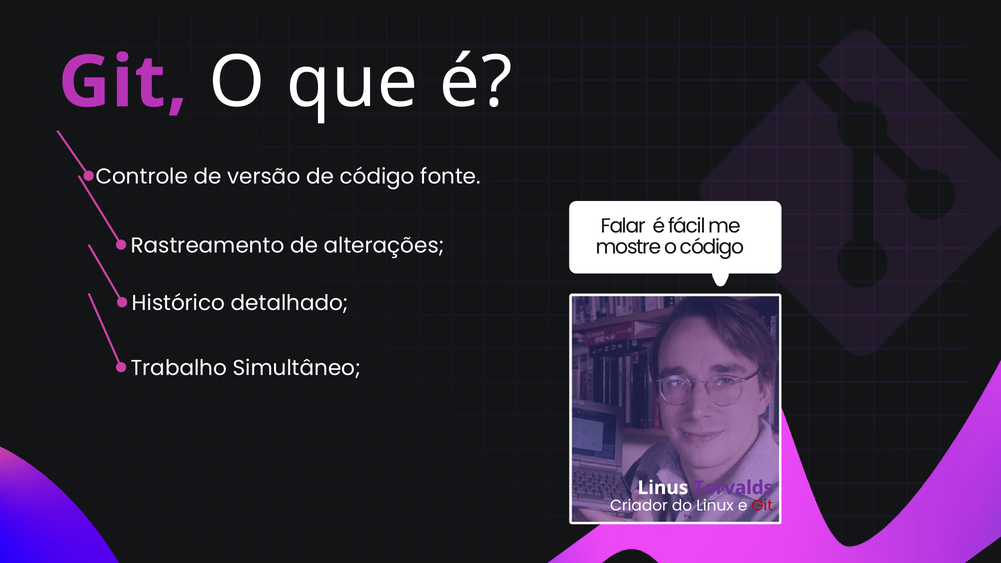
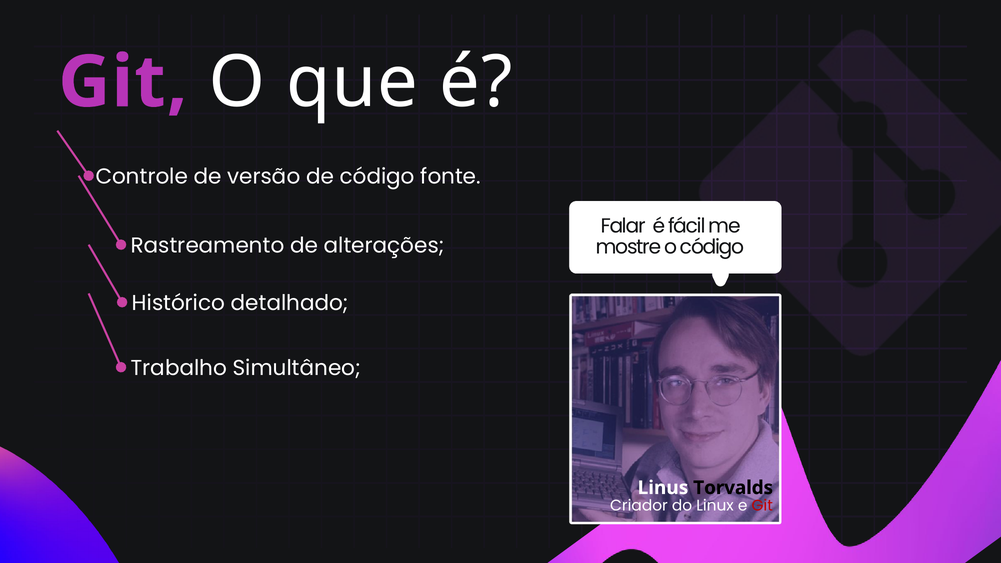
Torvalds colour: purple -> black (733, 488)
